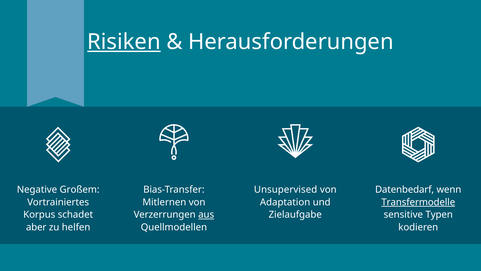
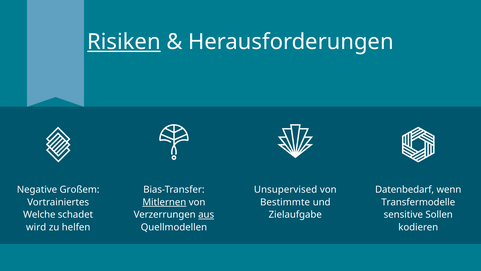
Mitlernen underline: none -> present (164, 202)
Adaptation: Adaptation -> Bestimmte (285, 202)
Transfermodelle underline: present -> none (418, 202)
Korpus: Korpus -> Welche (39, 214)
Typen: Typen -> Sollen (439, 214)
aber: aber -> wird (36, 227)
